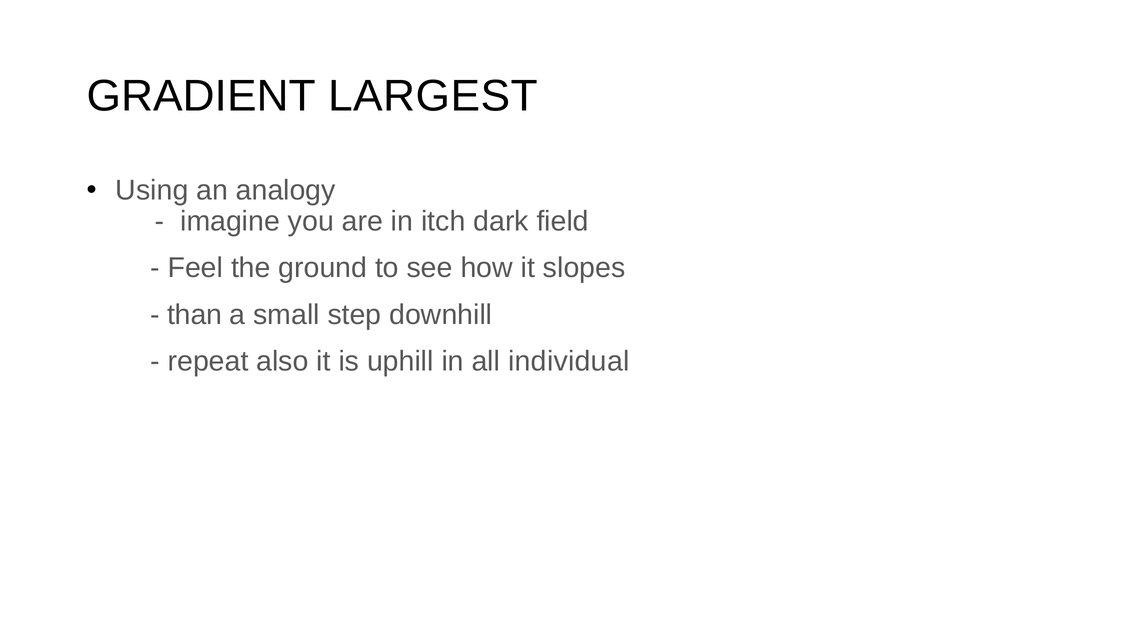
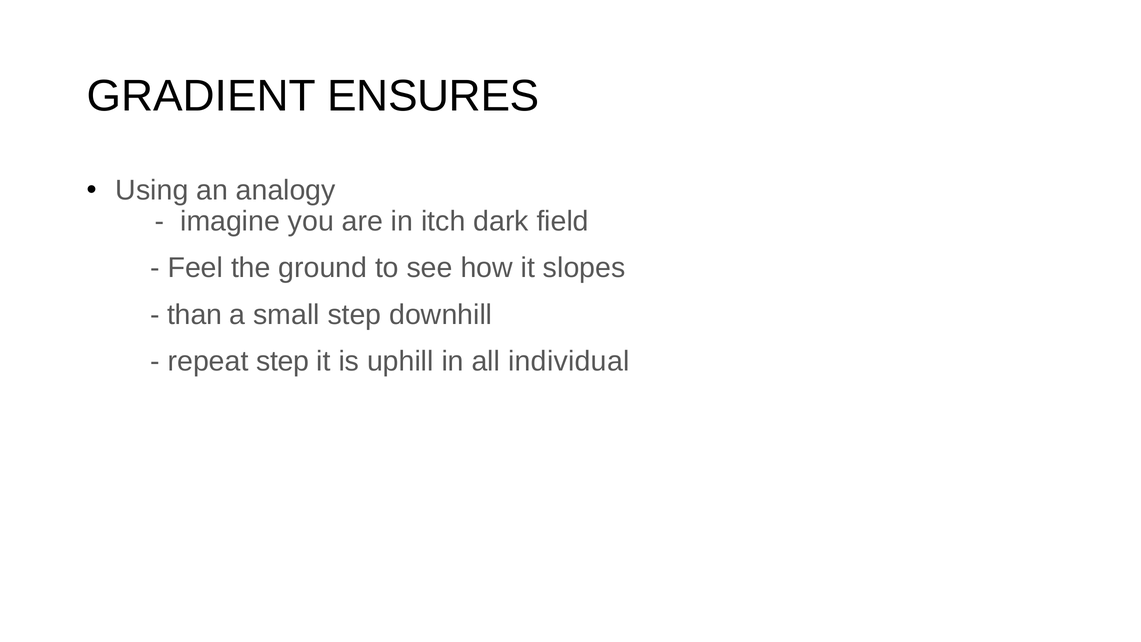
LARGEST: LARGEST -> ENSURES (433, 96)
repeat also: also -> step (283, 361)
